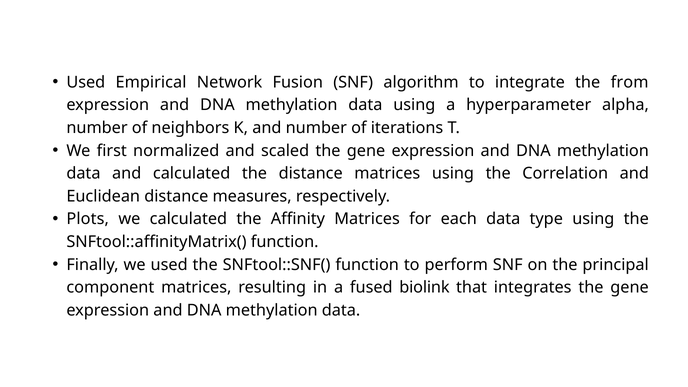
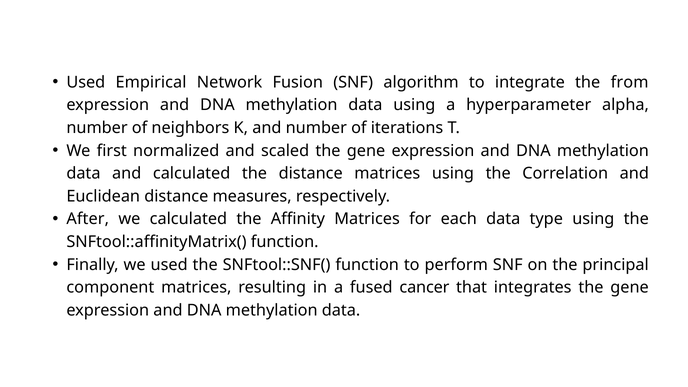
Plots: Plots -> After (88, 219)
biolink: biolink -> cancer (424, 288)
